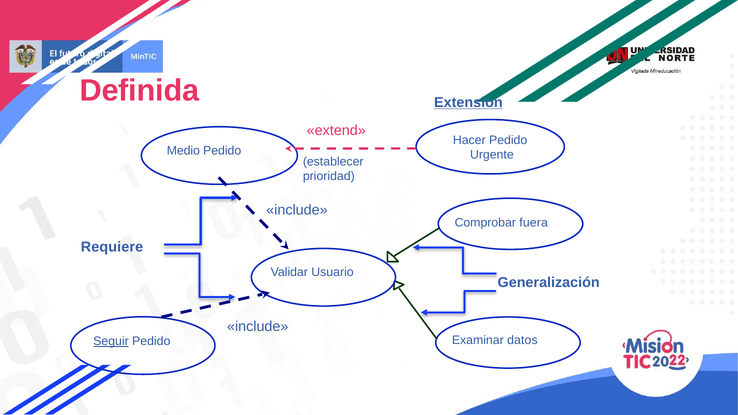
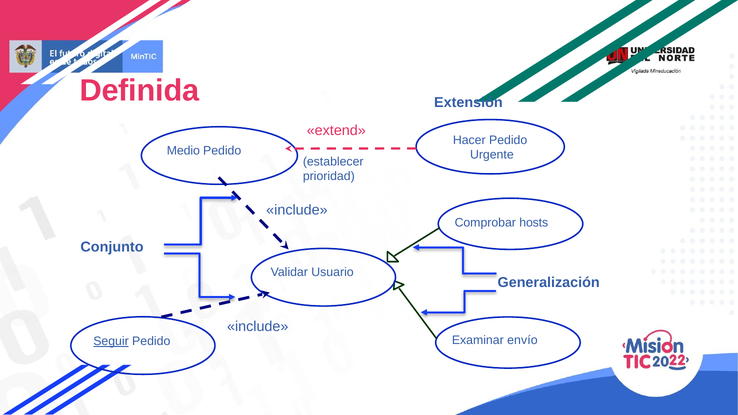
Extensión underline: present -> none (468, 103)
fuera: fuera -> hosts (534, 223)
Requiere: Requiere -> Conjunto (112, 247)
datos: datos -> envío (522, 340)
